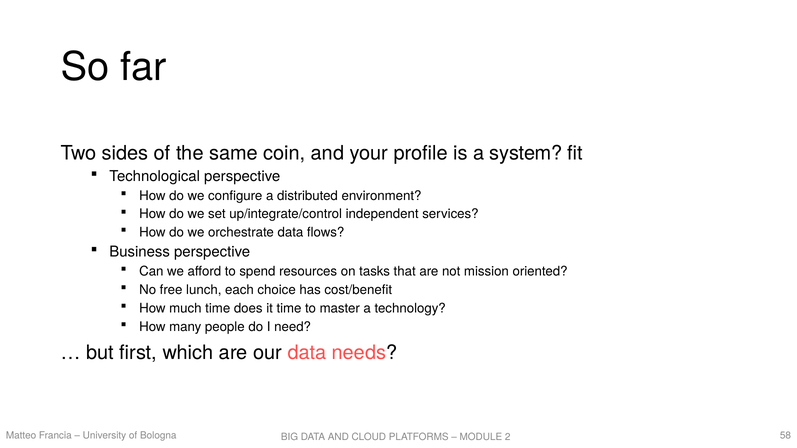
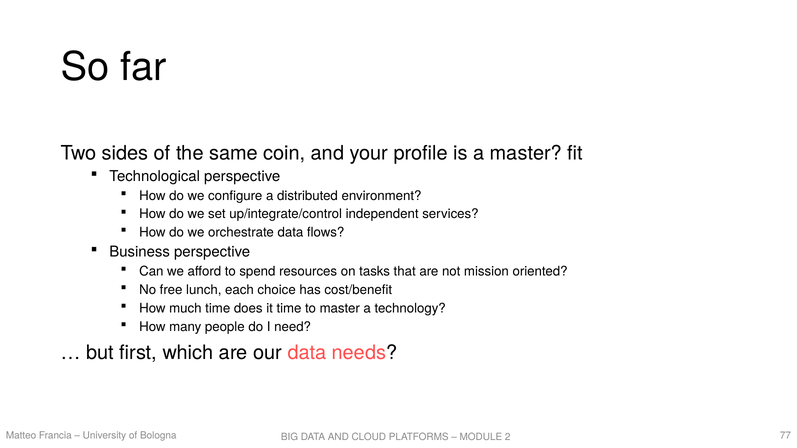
a system: system -> master (526, 153)
58: 58 -> 77 (785, 436)
